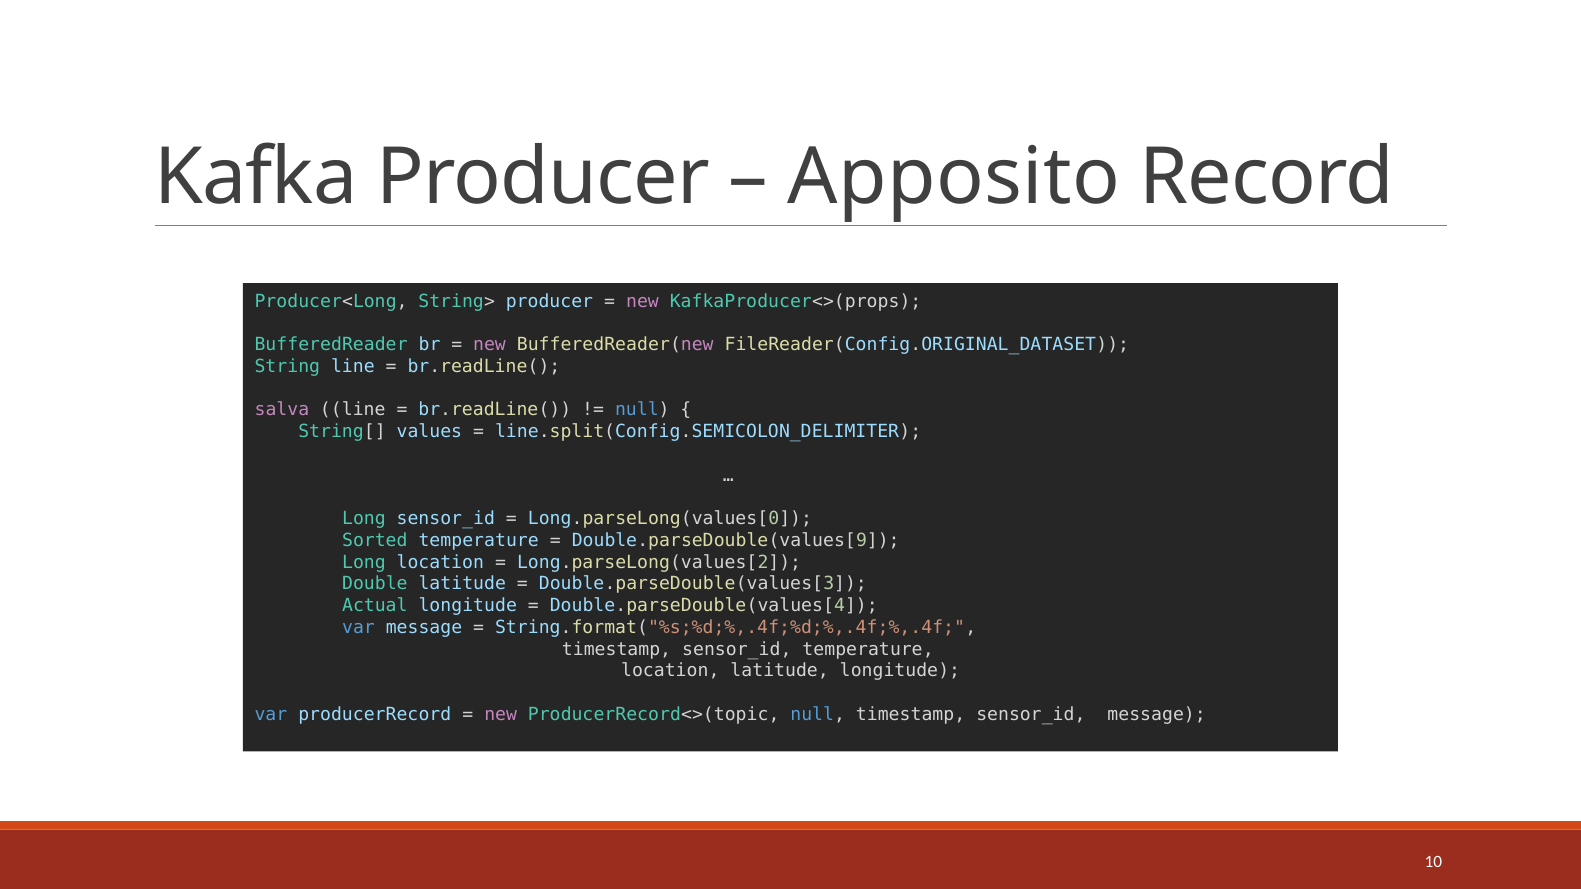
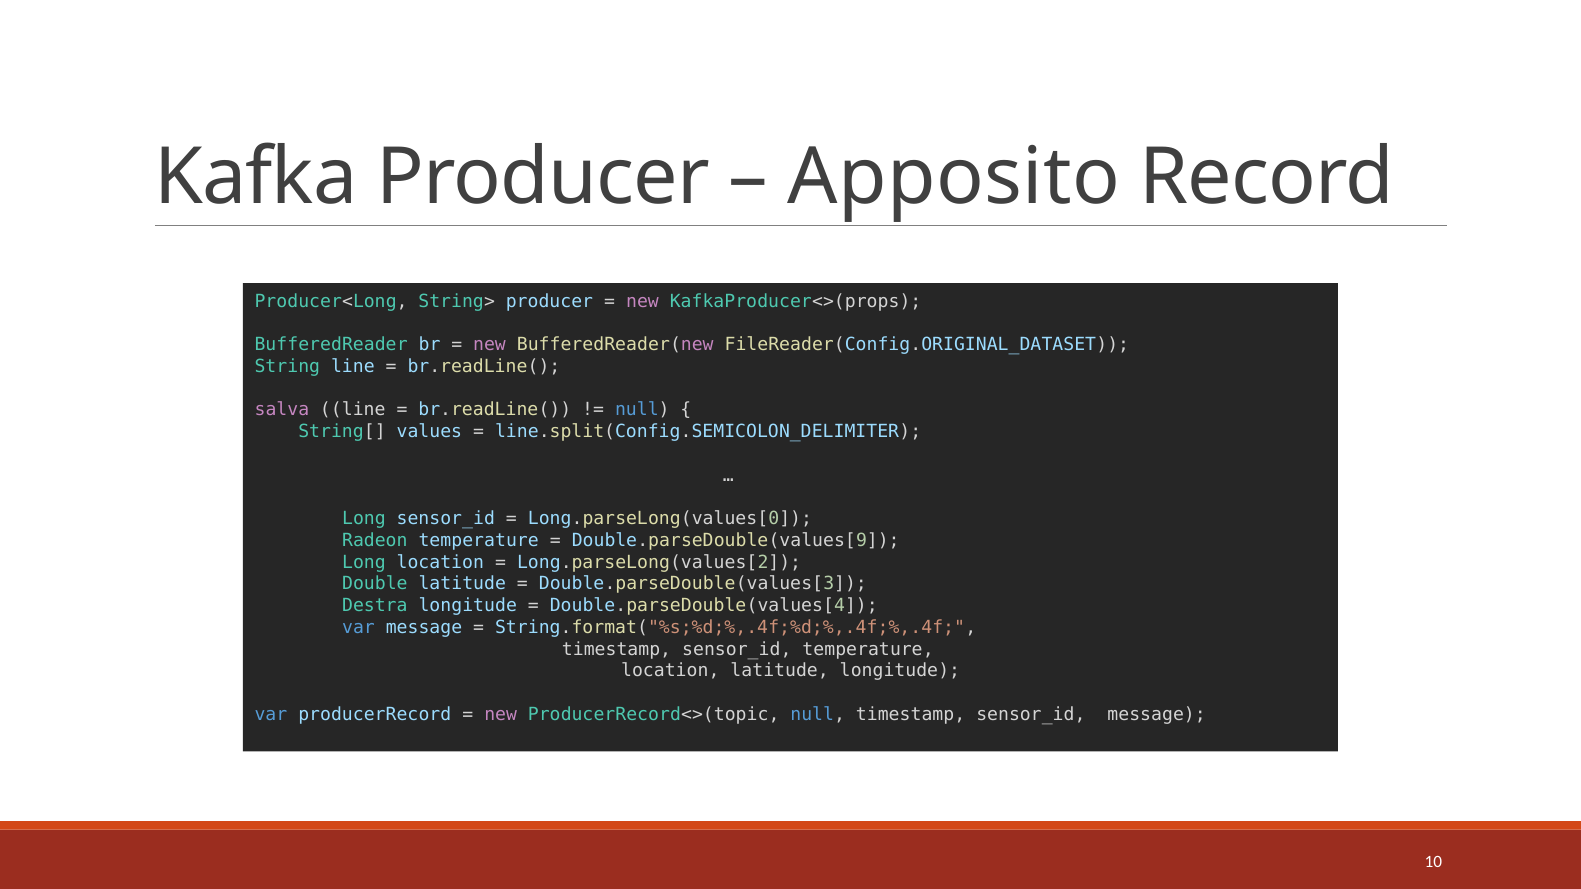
Sorted: Sorted -> Radeon (375, 541)
Actual: Actual -> Destra (375, 606)
